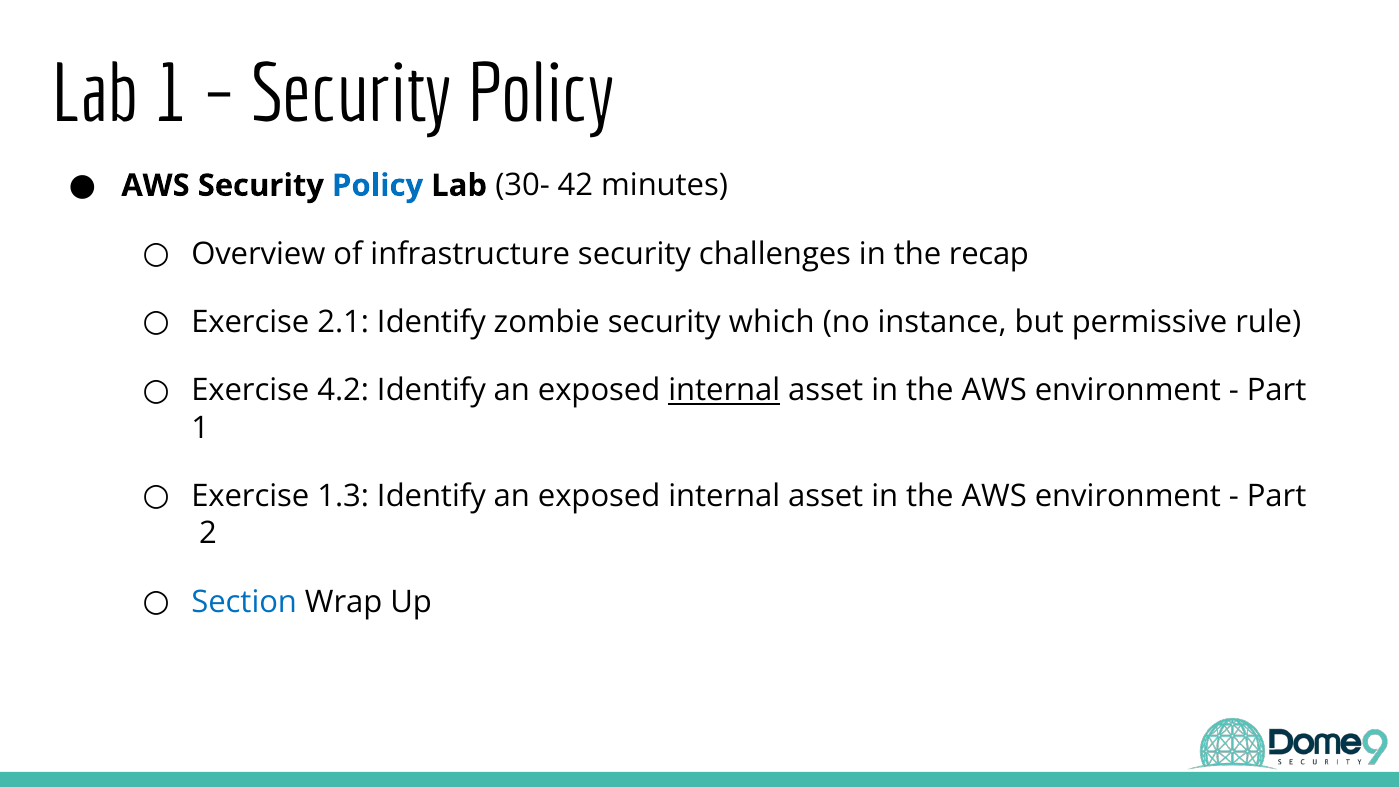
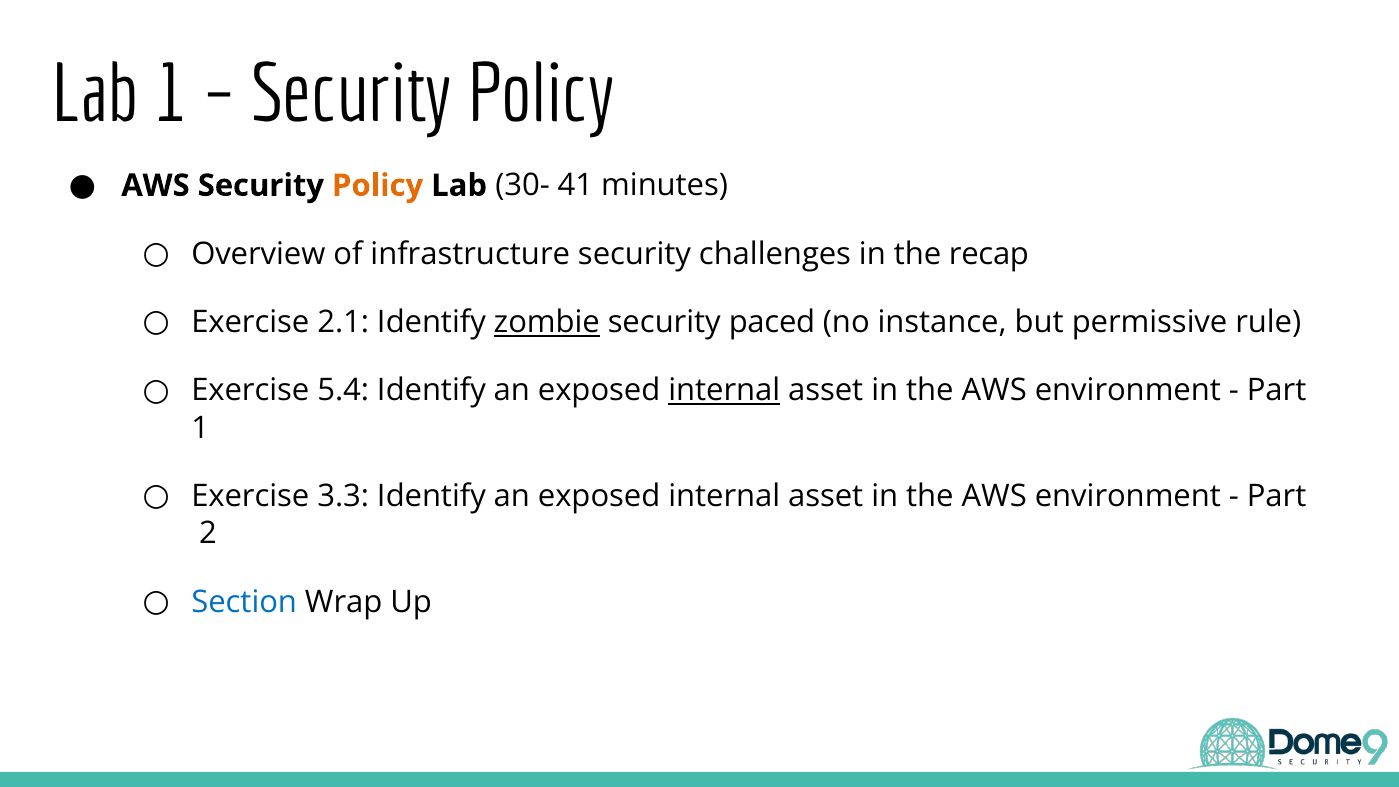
Policy colour: blue -> orange (378, 185)
42: 42 -> 41 (575, 185)
zombie underline: none -> present (547, 322)
which: which -> paced (772, 322)
4.2: 4.2 -> 5.4 (343, 391)
1.3: 1.3 -> 3.3 (343, 496)
